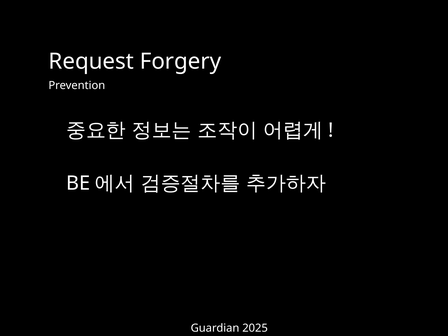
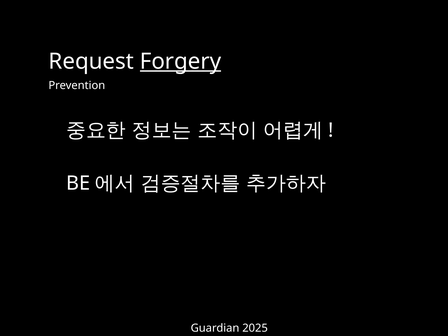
Forgery underline: none -> present (181, 61)
